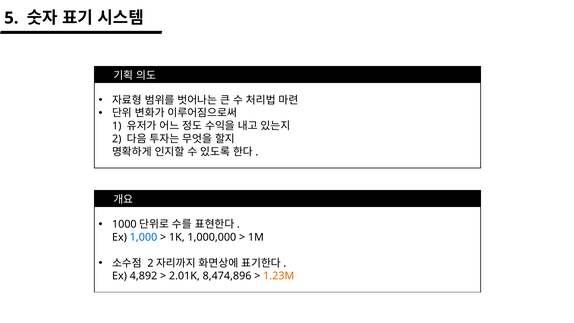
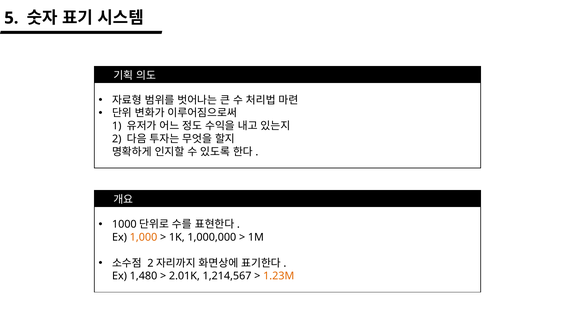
1,000 colour: blue -> orange (143, 237)
4,892: 4,892 -> 1,480 (143, 276)
8,474,896: 8,474,896 -> 1,214,567 (227, 276)
